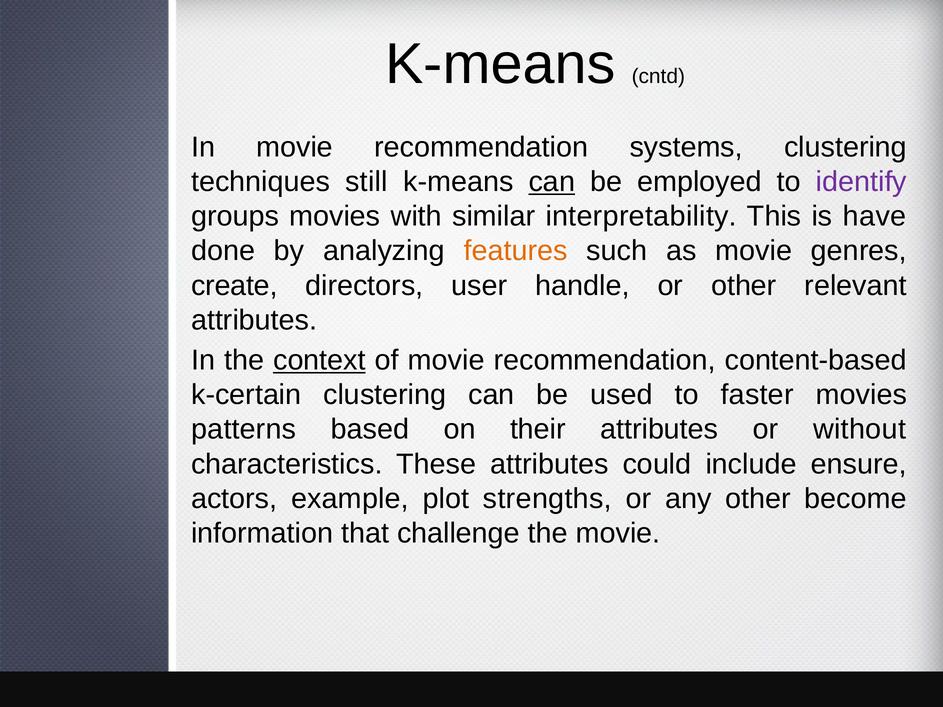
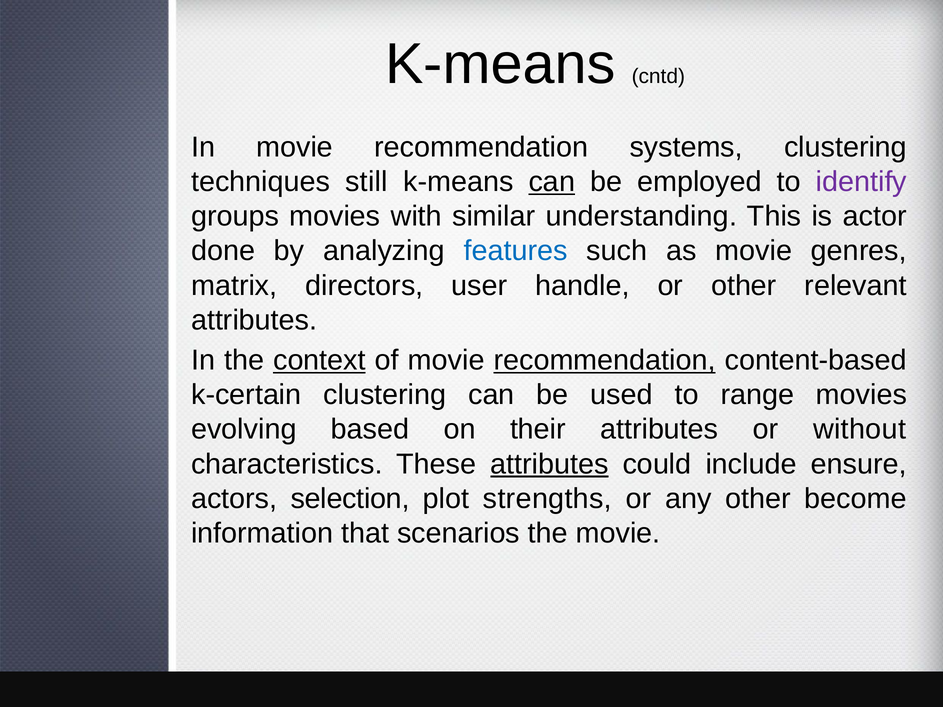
interpretability: interpretability -> understanding (641, 216)
have: have -> actor (875, 216)
features colour: orange -> blue (516, 251)
create: create -> matrix (234, 286)
recommendation underline: none -> present (605, 360)
faster: faster -> range (757, 395)
patterns: patterns -> evolving (244, 430)
attributes underline: none -> present (549, 464)
example: example -> selection (350, 499)
challenge: challenge -> scenarios (458, 533)
